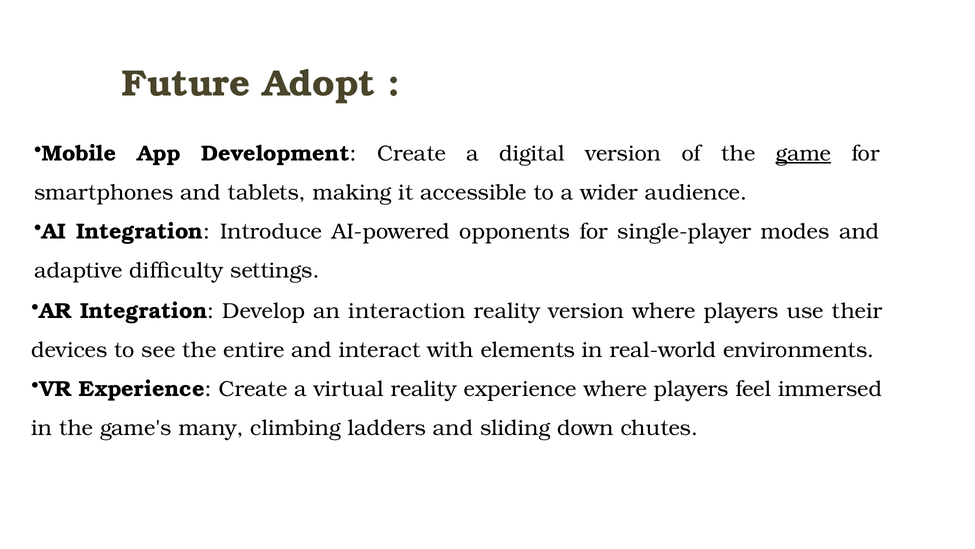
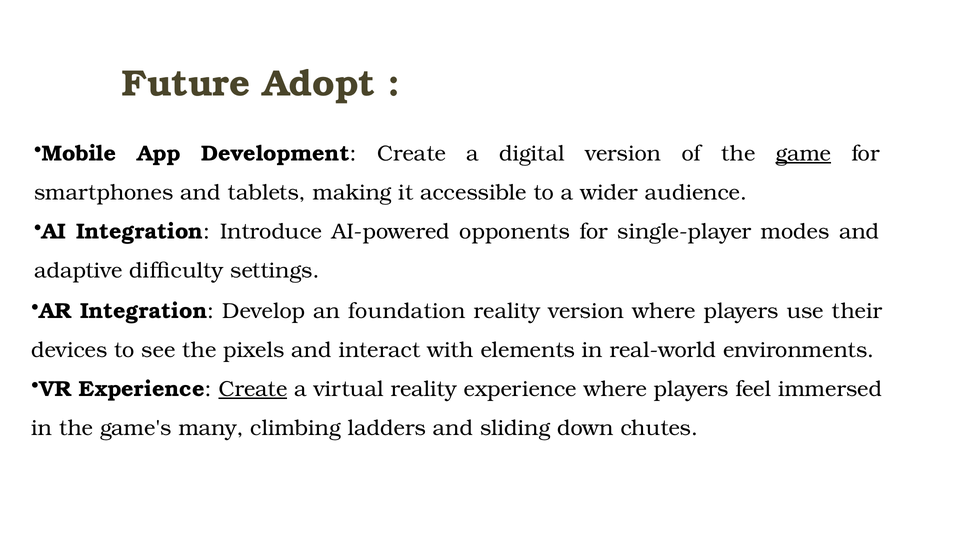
interaction: interaction -> foundation (407, 311)
entire: entire -> pixels (254, 350)
Create underline: none -> present (253, 389)
